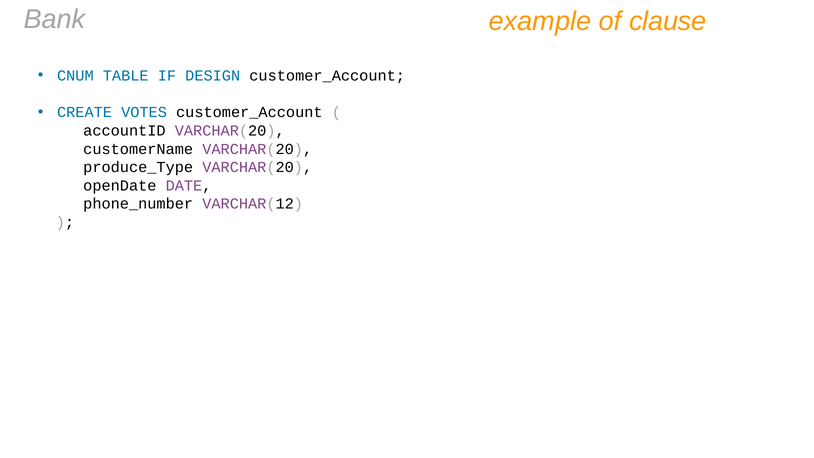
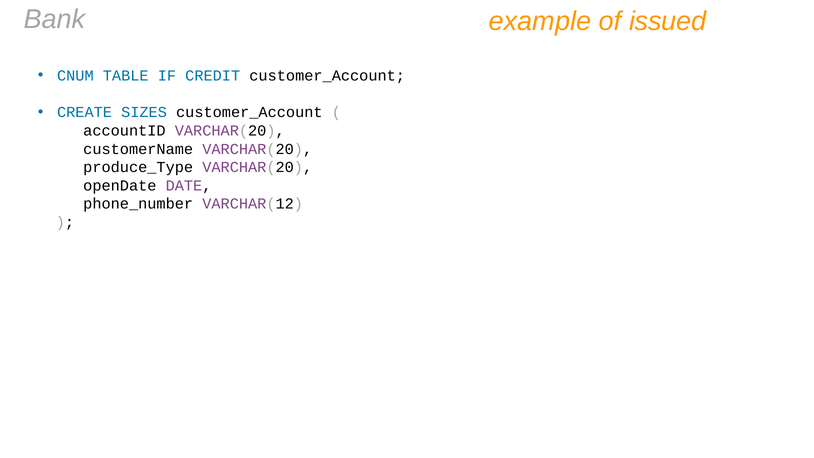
clause: clause -> issued (668, 21)
DESIGN: DESIGN -> CREDIT (213, 76)
VOTES: VOTES -> SIZES (144, 112)
